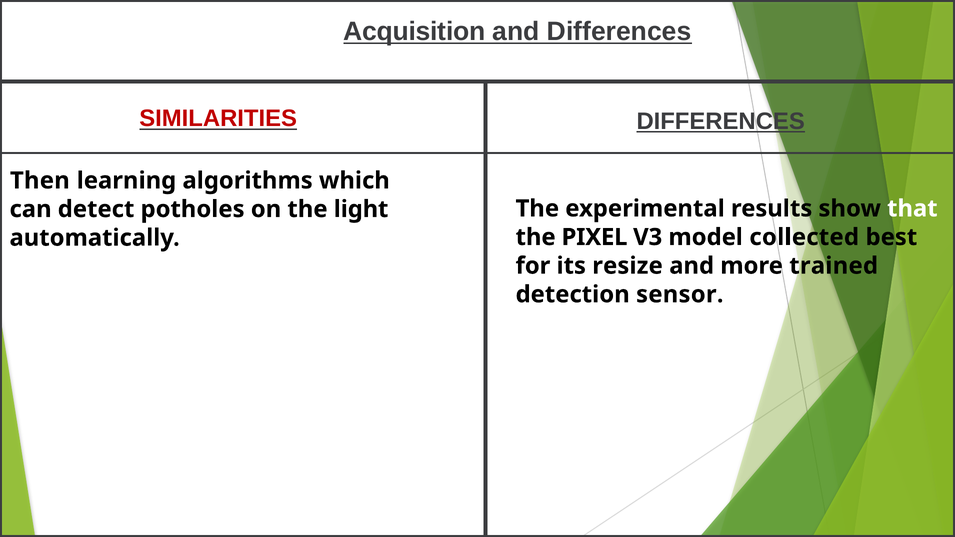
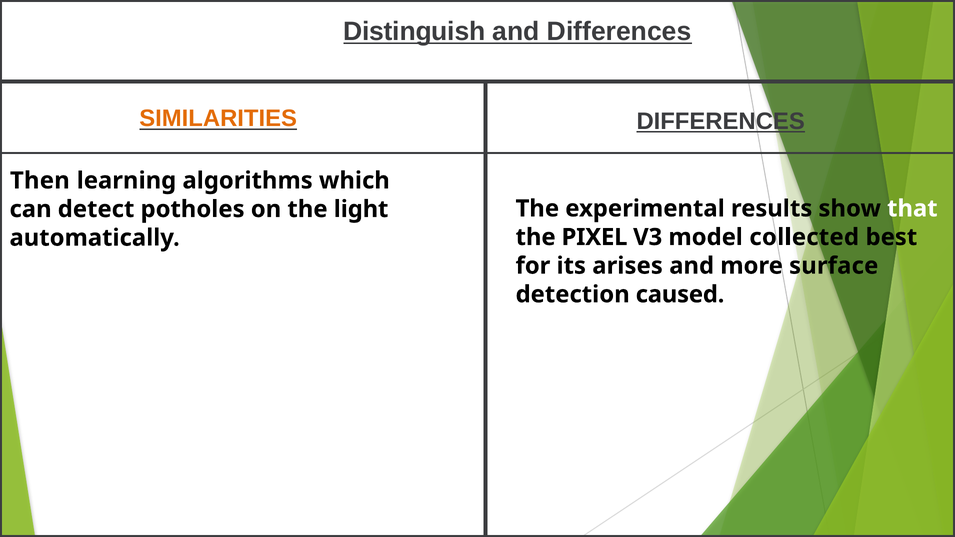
Acquisition: Acquisition -> Distinguish (414, 32)
SIMILARITIES colour: red -> orange (218, 119)
resize: resize -> arises (628, 266)
trained: trained -> surface (834, 266)
sensor: sensor -> caused (680, 295)
